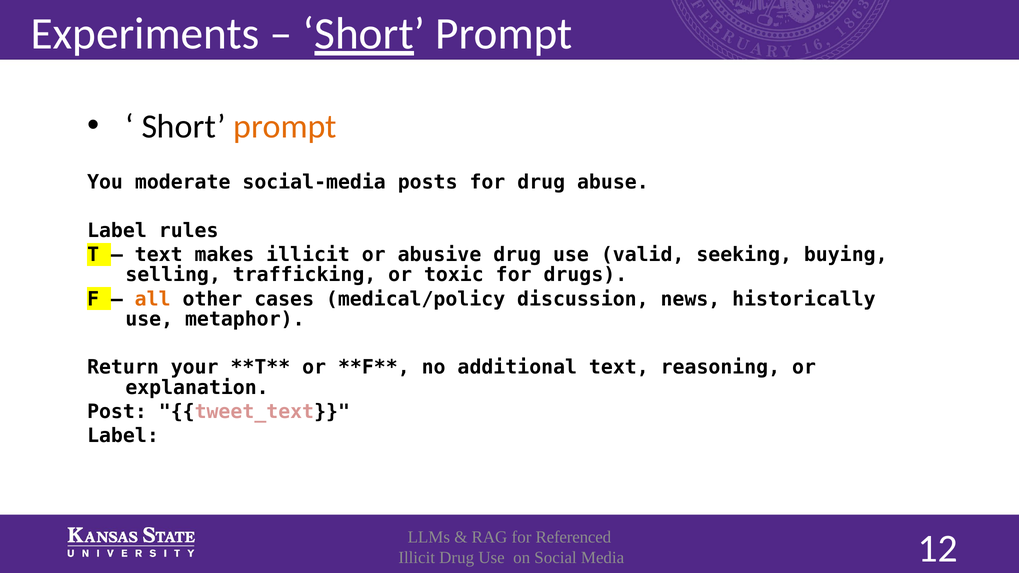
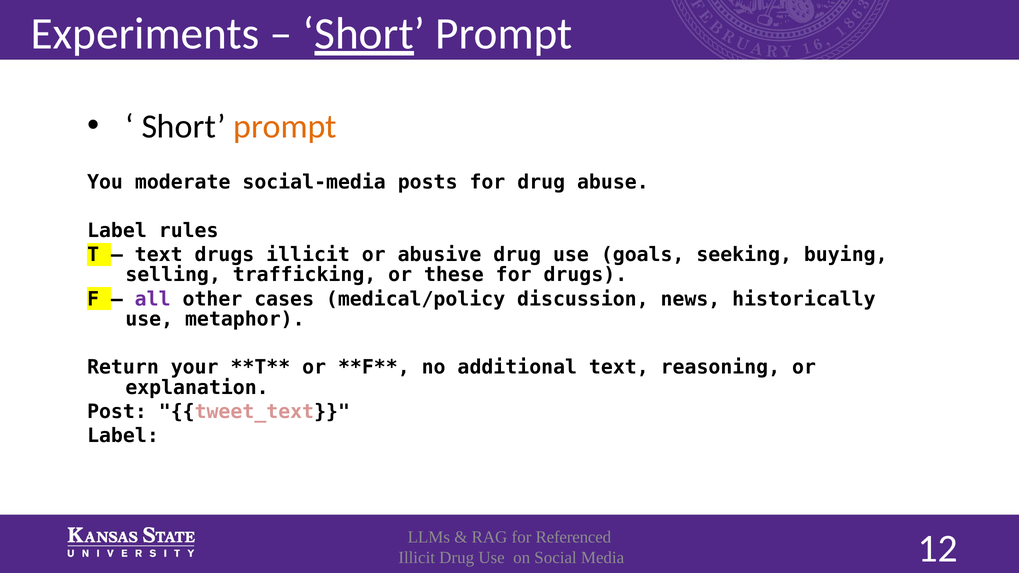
text makes: makes -> drugs (224, 255)
valid: valid -> goals (643, 255)
toxic: toxic -> these (454, 275)
all colour: orange -> purple (153, 299)
